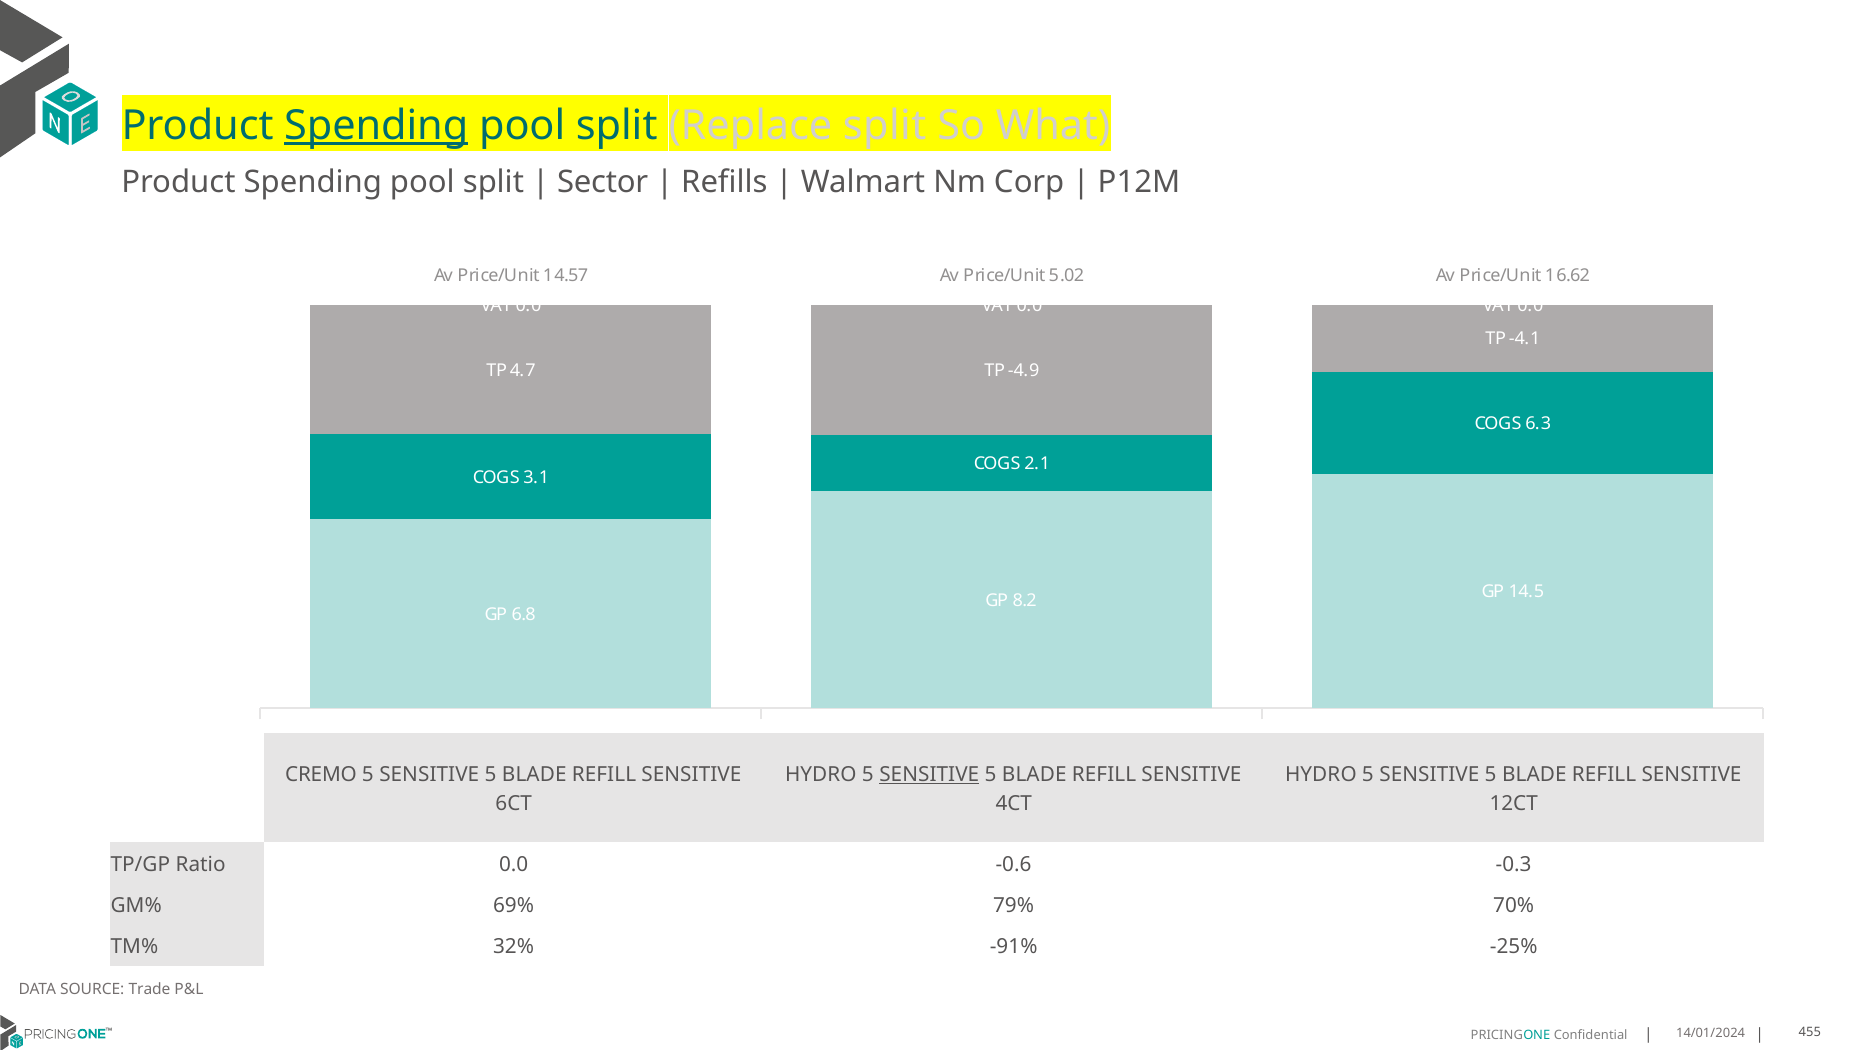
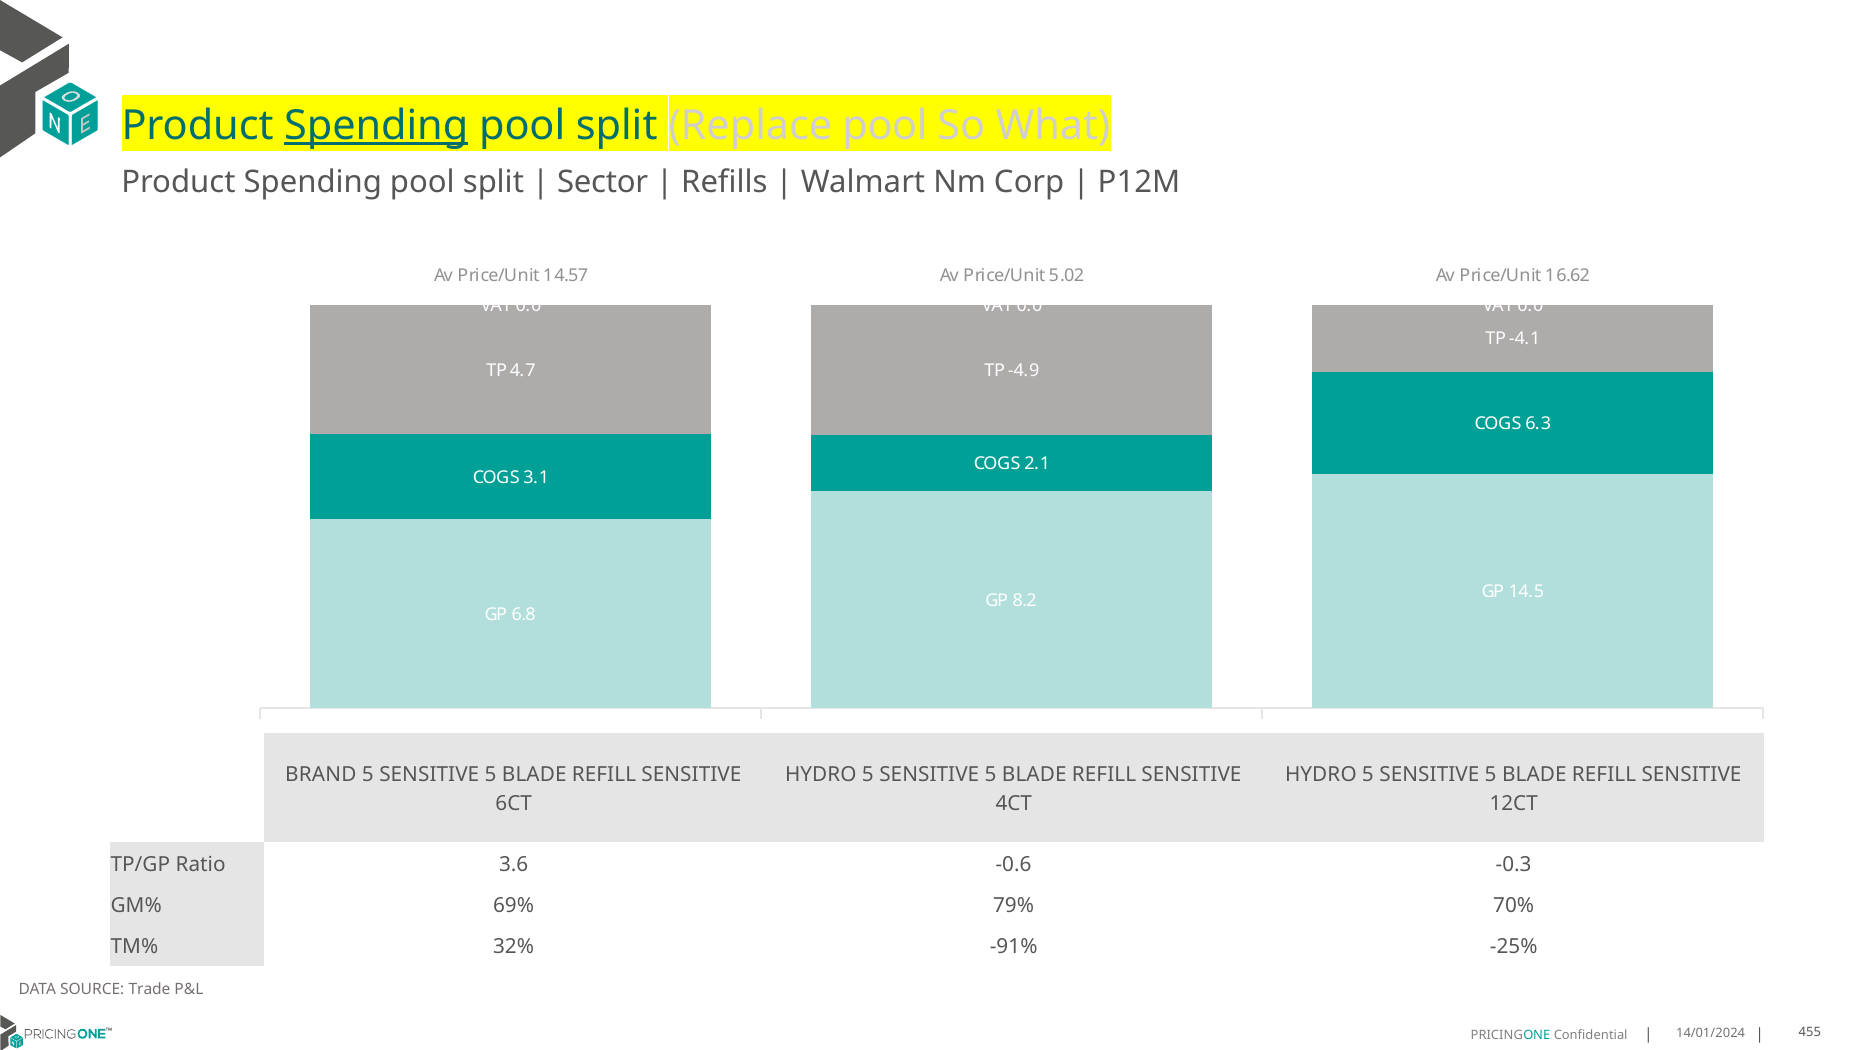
Replace split: split -> pool (885, 125)
CREMO: CREMO -> BRAND (321, 775)
SENSITIVE underline: present -> none (929, 775)
Ratio 0.0: 0.0 -> 3.6 (514, 865)
